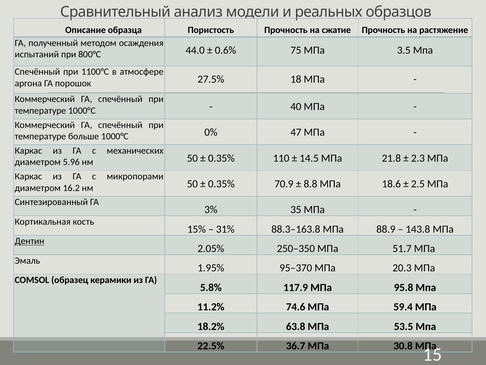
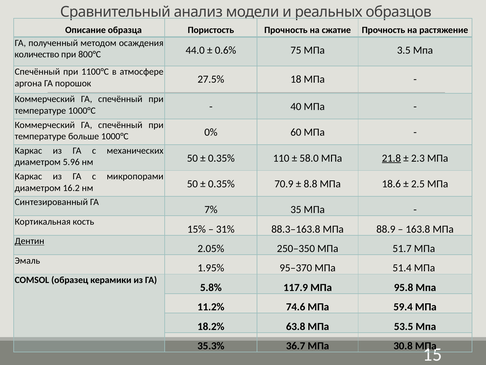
испытаний: испытаний -> количество (37, 54)
47: 47 -> 60 (296, 132)
14.5: 14.5 -> 58.0 (309, 158)
21.8 underline: none -> present (391, 158)
3%: 3% -> 7% (211, 209)
143.8: 143.8 -> 163.8 (418, 229)
20.3: 20.3 -> 51.4 (402, 268)
22.5%: 22.5% -> 35.3% (211, 345)
